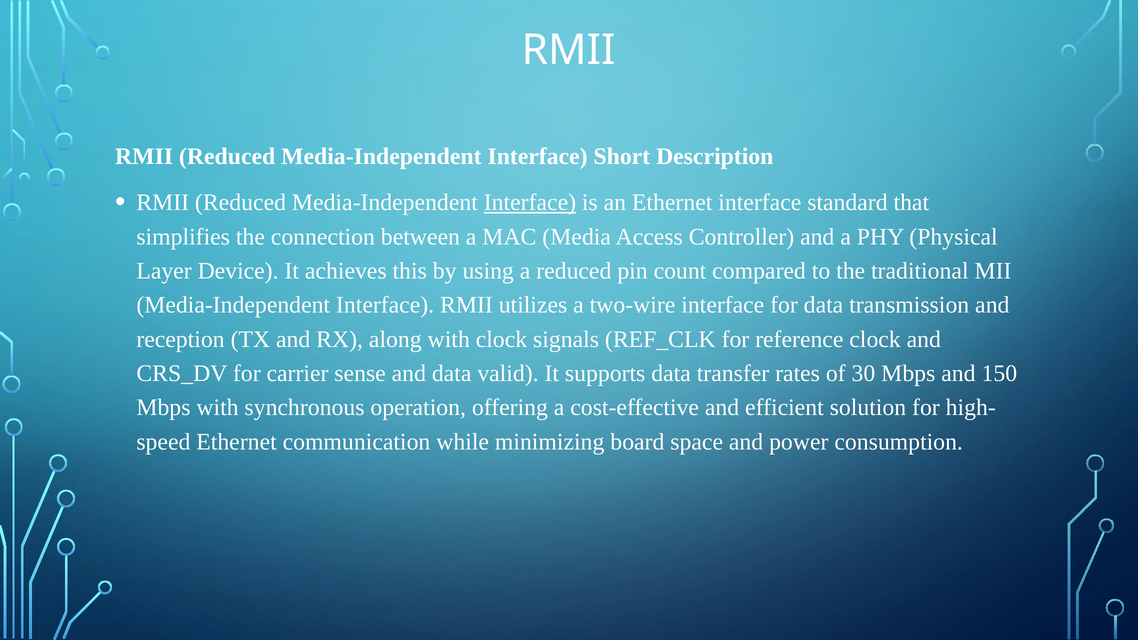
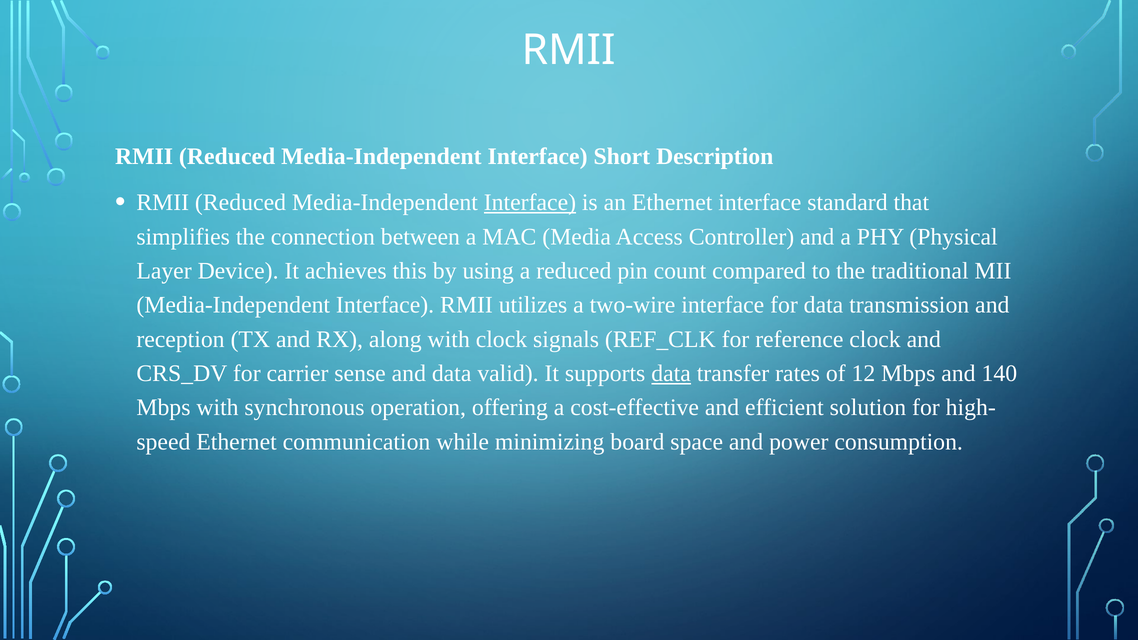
data underline: none -> present (671, 373)
30: 30 -> 12 (863, 373)
150: 150 -> 140 (999, 373)
